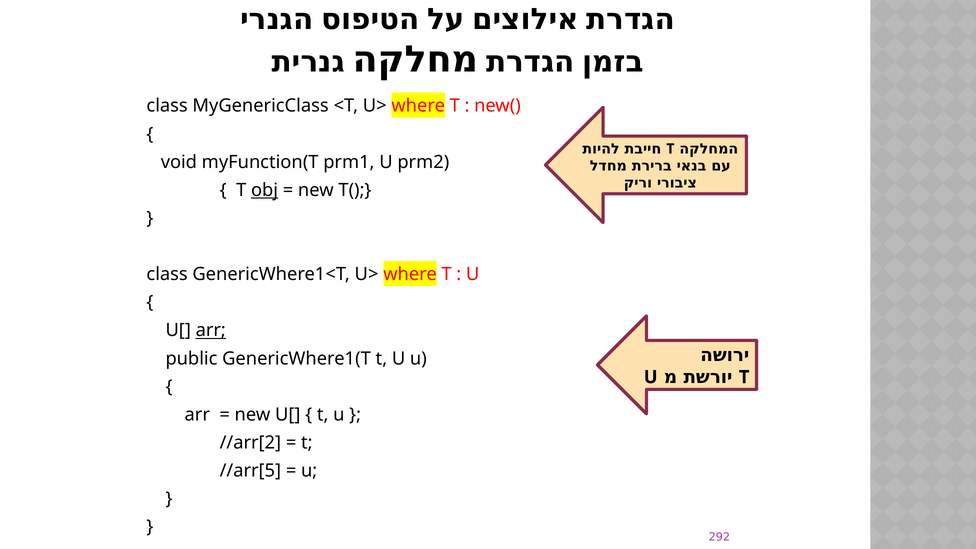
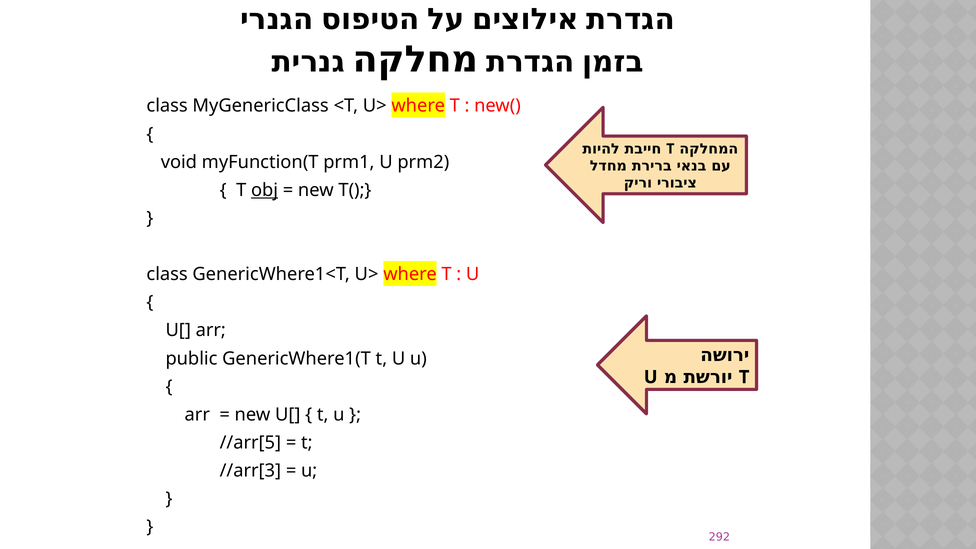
arr underline: present -> none (211, 330)
//arr[2: //arr[2 -> //arr[5 (250, 443)
//arr[5: //arr[5 -> //arr[3 (250, 471)
